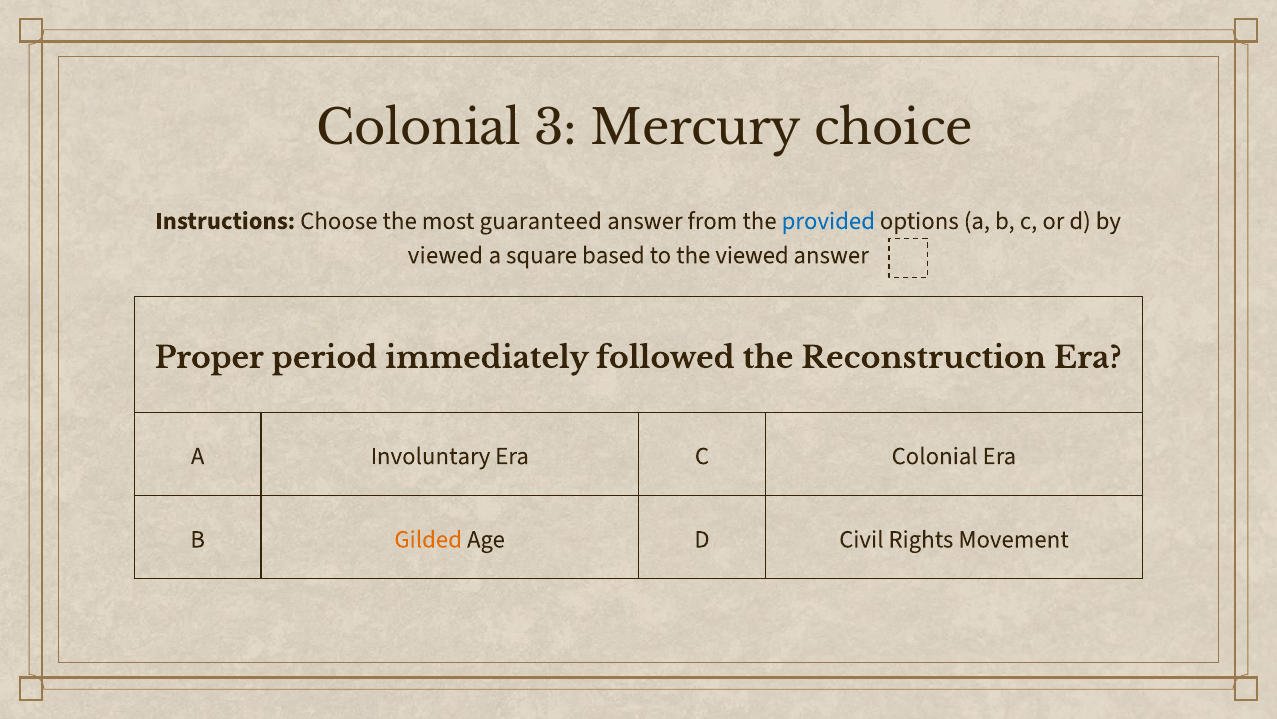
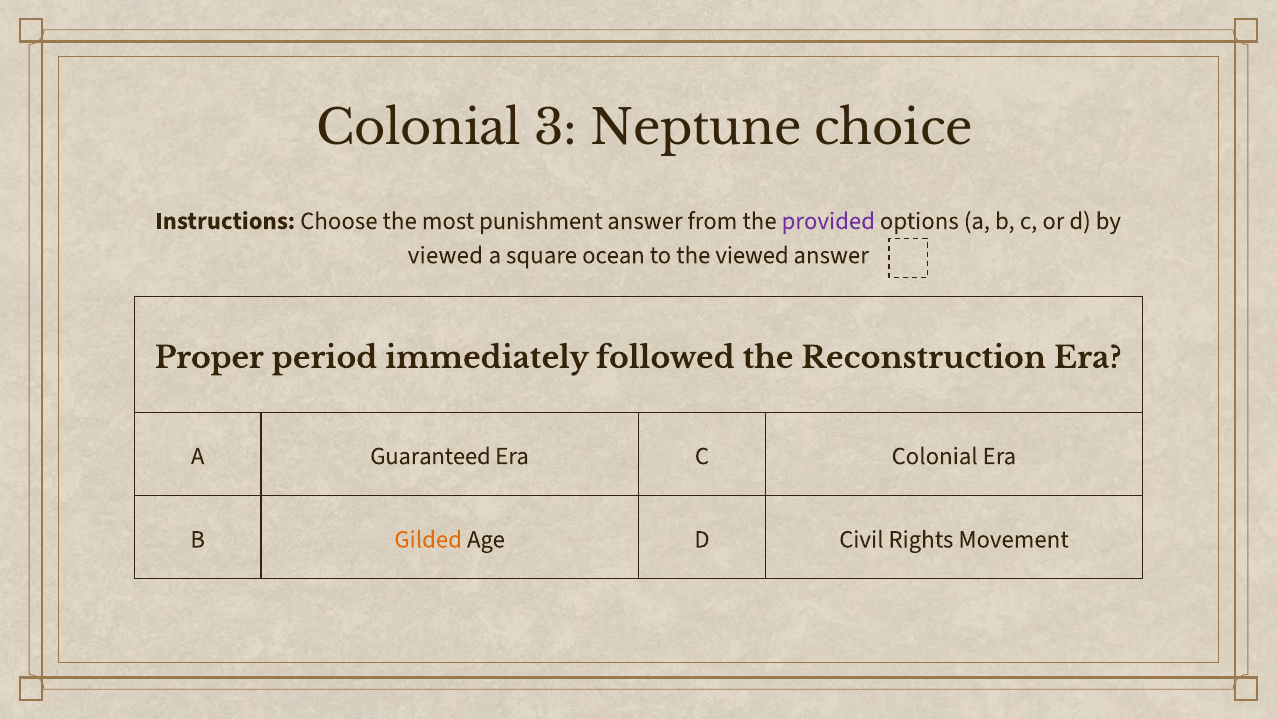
Mercury: Mercury -> Neptune (696, 128)
guaranteed: guaranteed -> punishment (541, 221)
provided colour: blue -> purple (828, 221)
based: based -> ocean (613, 255)
Involuntary: Involuntary -> Guaranteed (430, 456)
